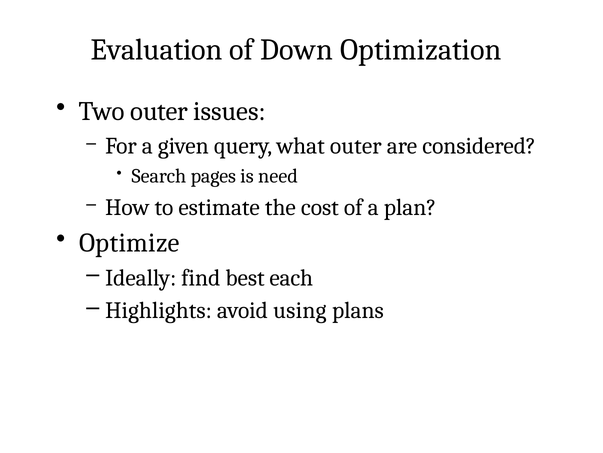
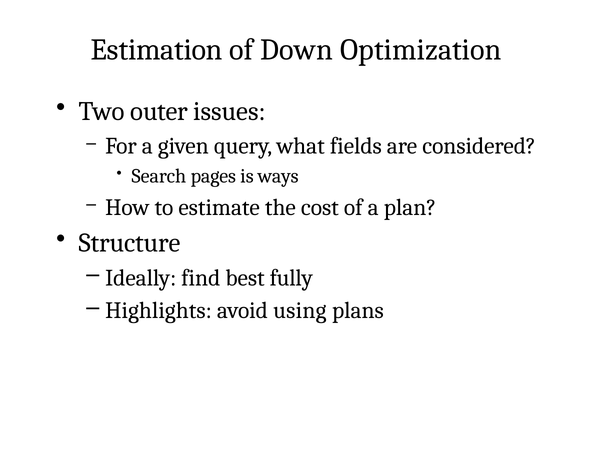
Evaluation: Evaluation -> Estimation (157, 50)
what outer: outer -> fields (356, 146)
need: need -> ways (278, 176)
Optimize: Optimize -> Structure (130, 243)
each: each -> fully (291, 277)
